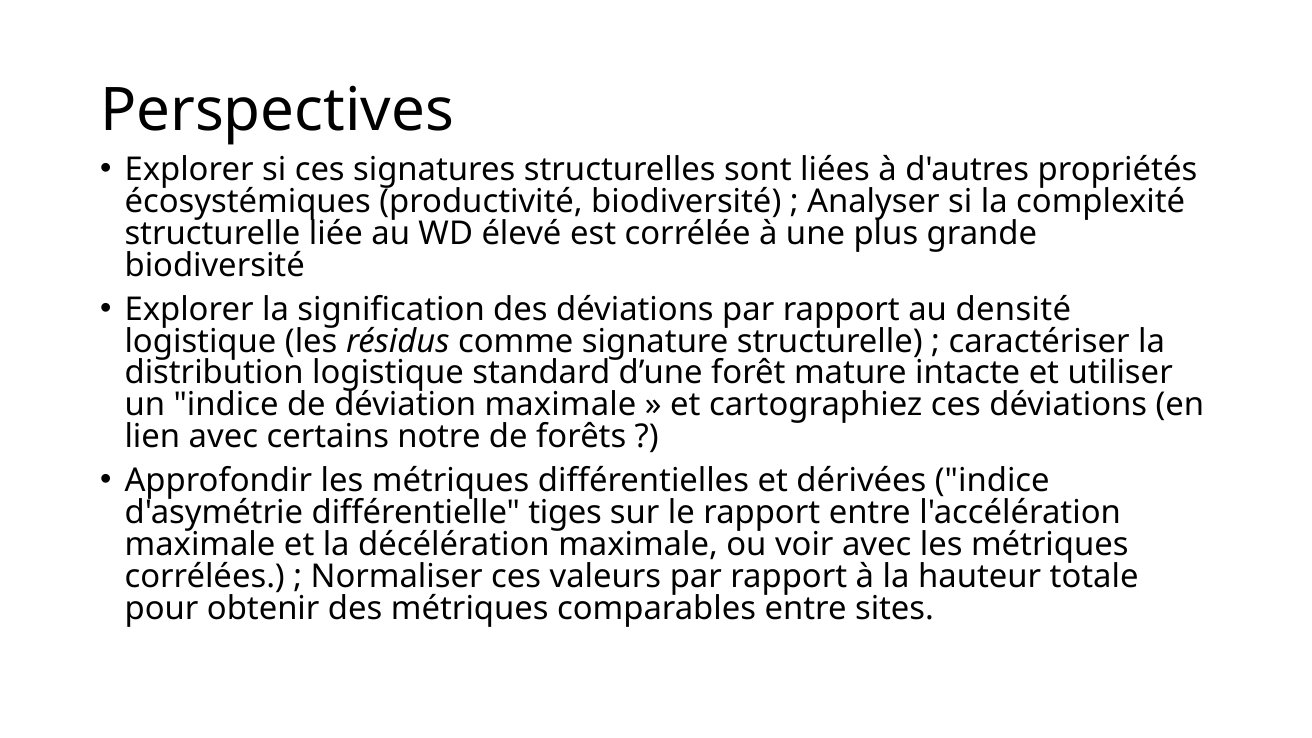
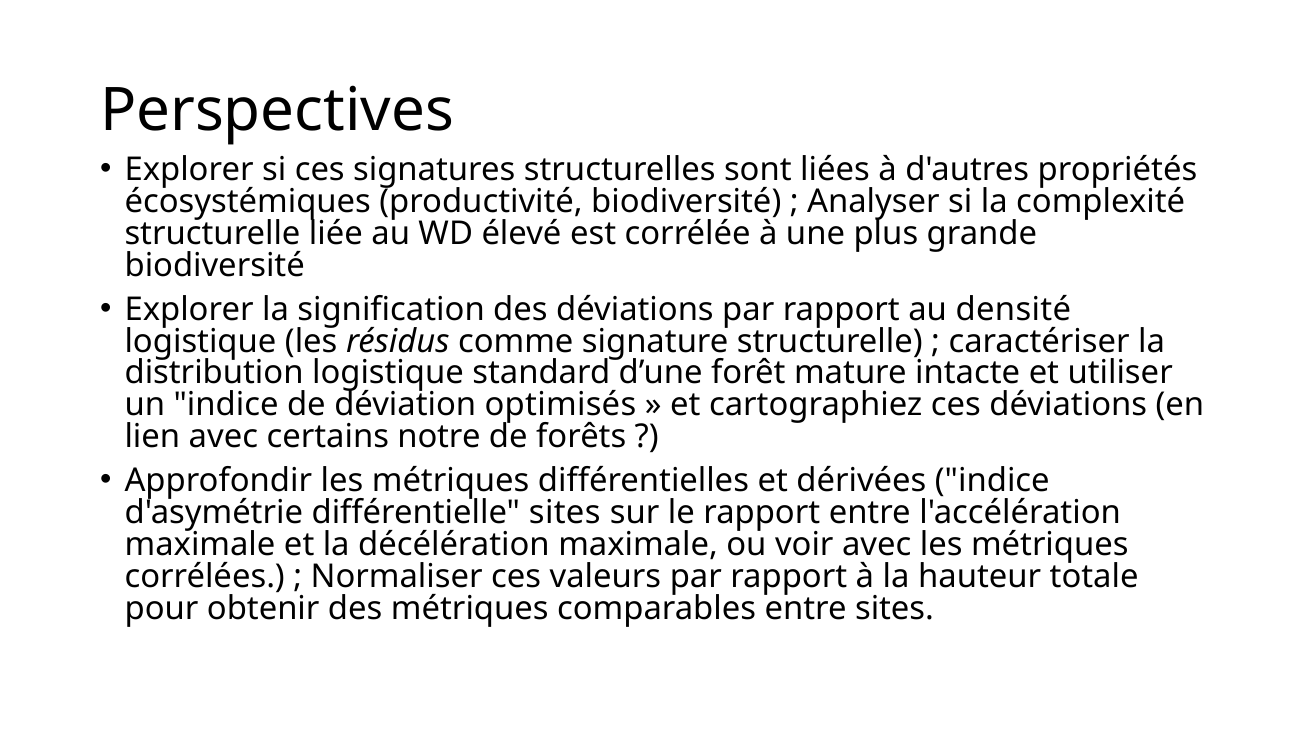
déviation maximale: maximale -> optimisés (560, 405)
différentielle tiges: tiges -> sites (565, 513)
